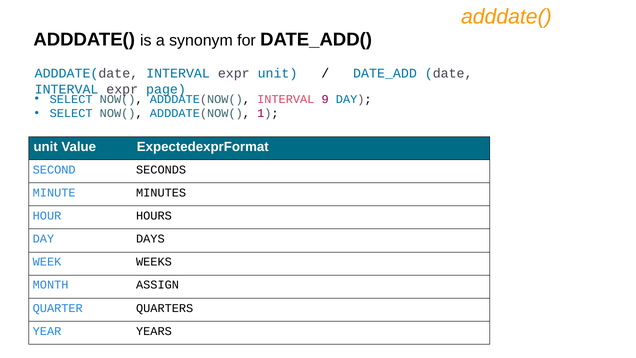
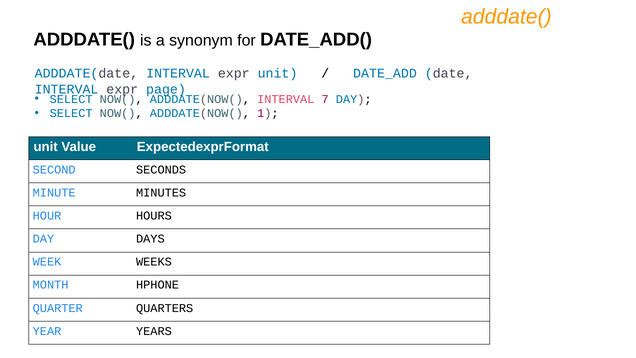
9: 9 -> 7 (325, 99)
ASSIGN: ASSIGN -> HPHONE (158, 285)
